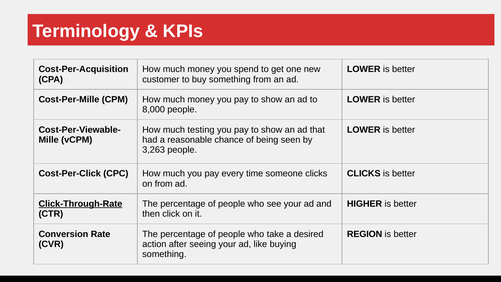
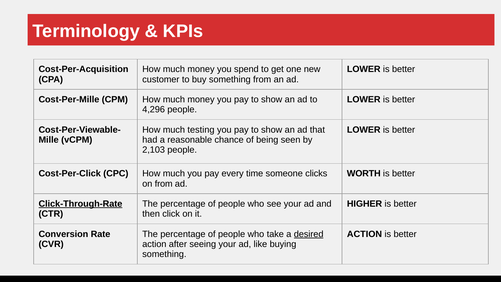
8,000: 8,000 -> 4,296 (154, 110)
3,263: 3,263 -> 2,103 (154, 150)
CLICKS: CLICKS -> WORTH (364, 173)
desired underline: none -> present (309, 234)
REGION: REGION -> ACTION (365, 234)
